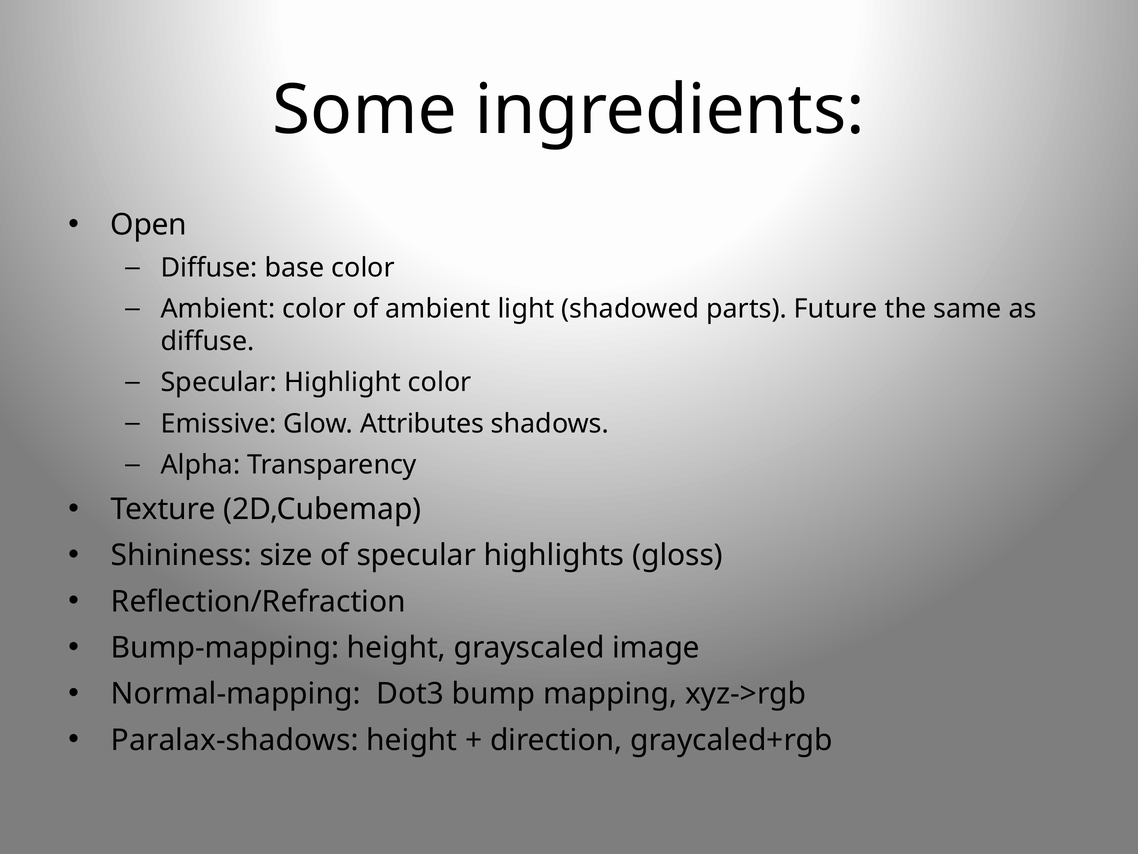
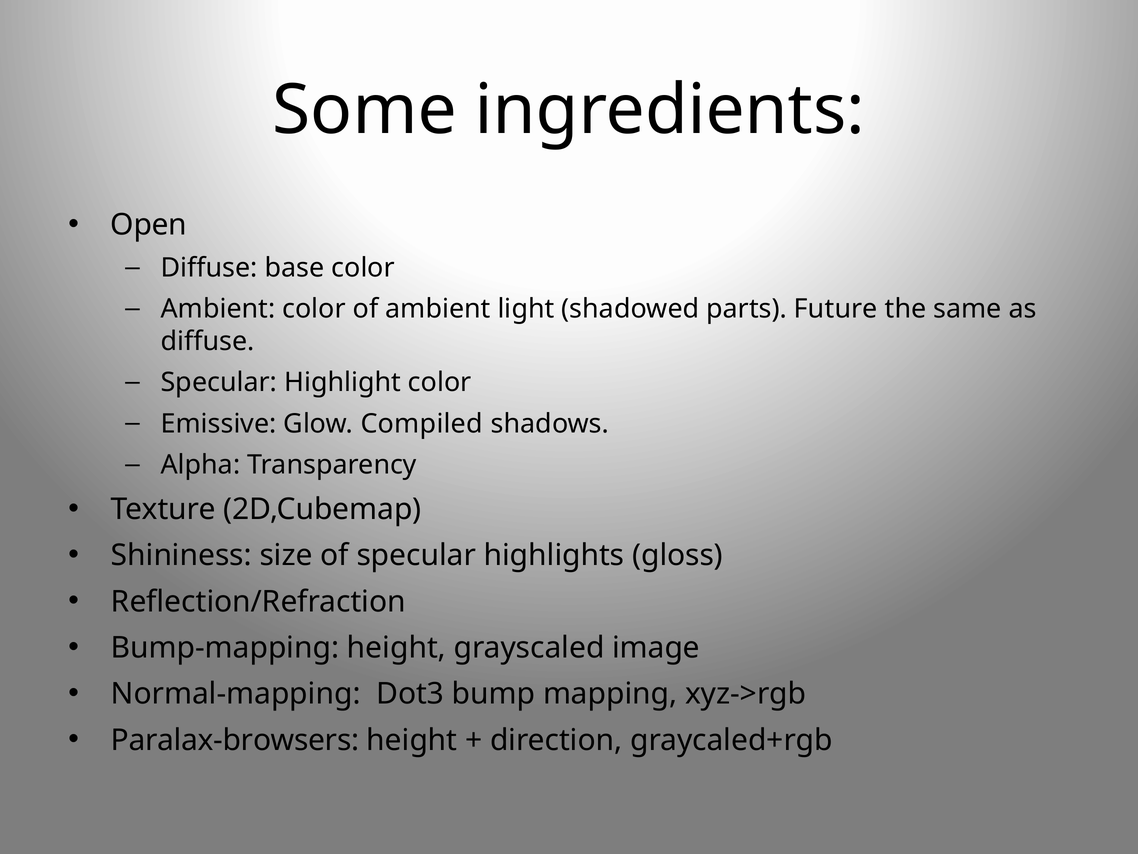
Attributes: Attributes -> Compiled (422, 423)
Paralax-shadows: Paralax-shadows -> Paralax-browsers (235, 740)
